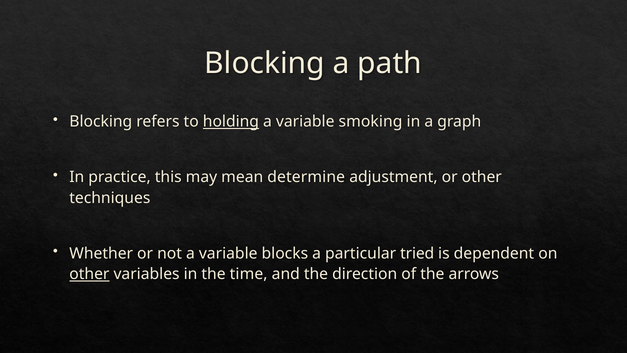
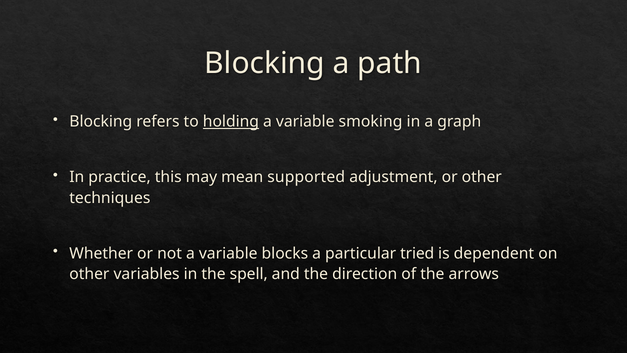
determine: determine -> supported (306, 177)
other underline: present -> none (89, 274)
time: time -> spell (249, 274)
